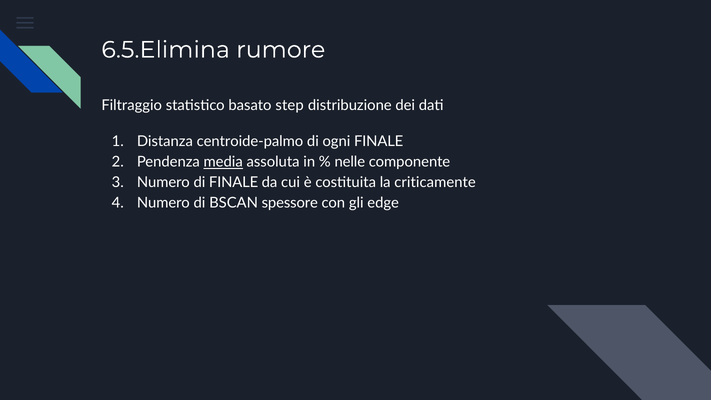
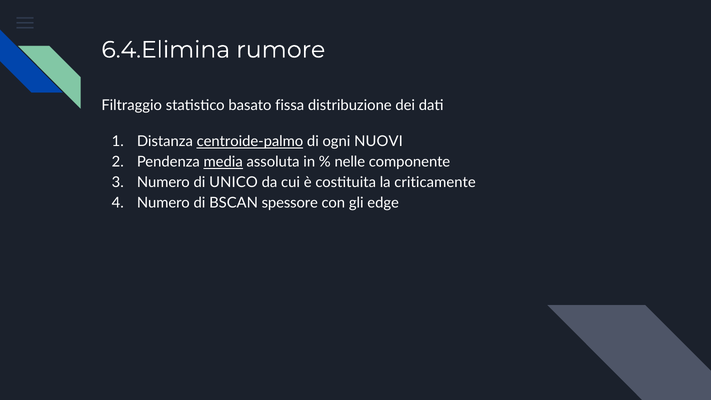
6.5.Elimina: 6.5.Elimina -> 6.4.Elimina (166, 50)
step: step -> fissa (290, 105)
centroide-palmo underline: none -> present (250, 142)
ogni FINALE: FINALE -> NUOVI (379, 142)
di FINALE: FINALE -> UNICO (233, 182)
